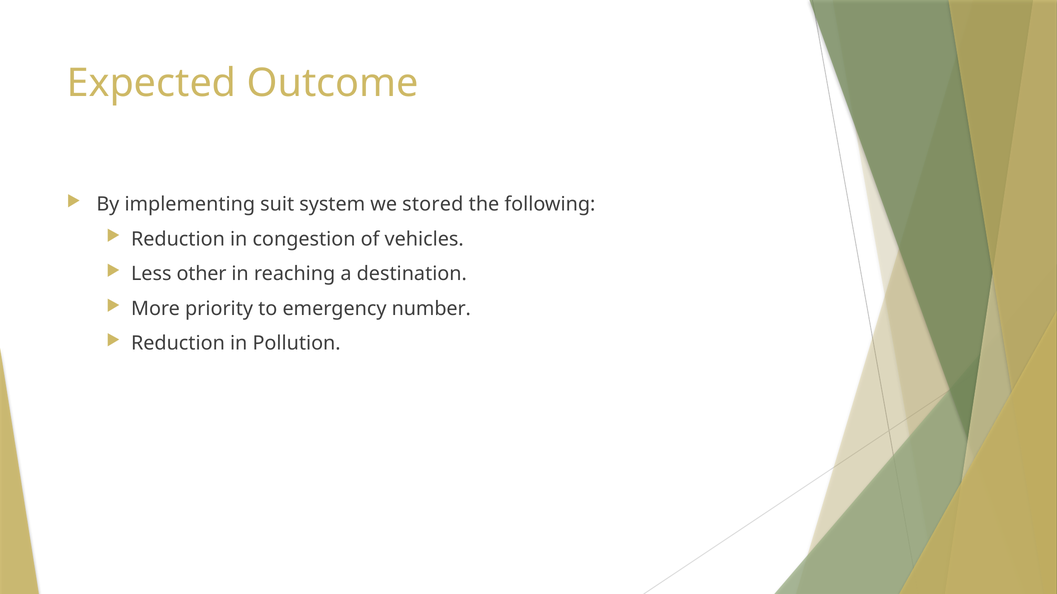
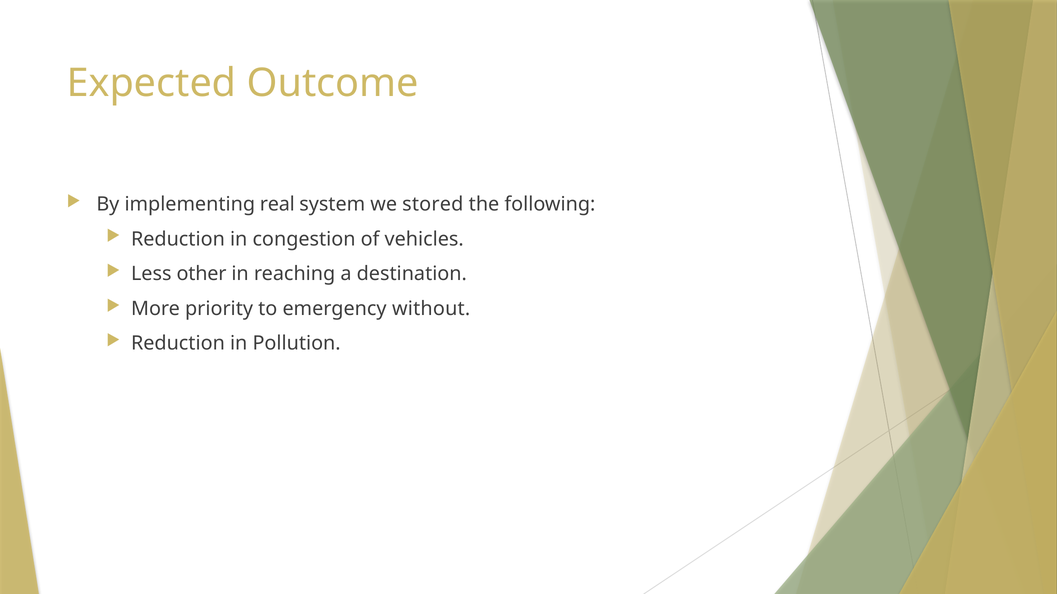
suit: suit -> real (277, 205)
number: number -> without (431, 309)
